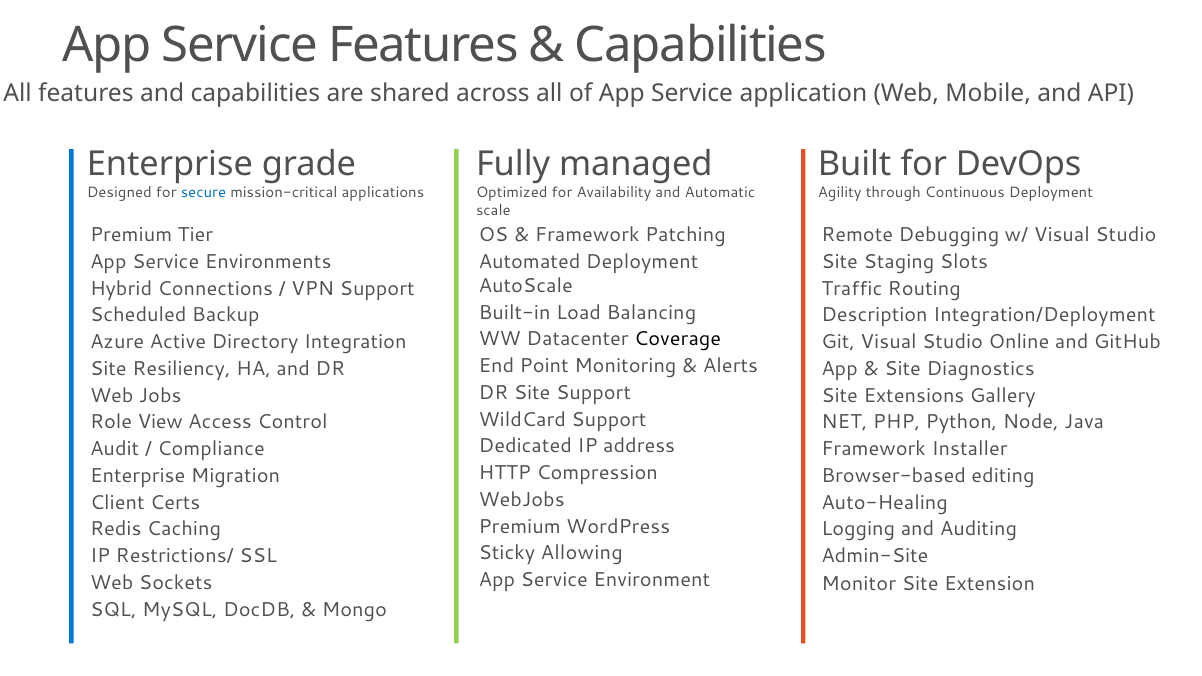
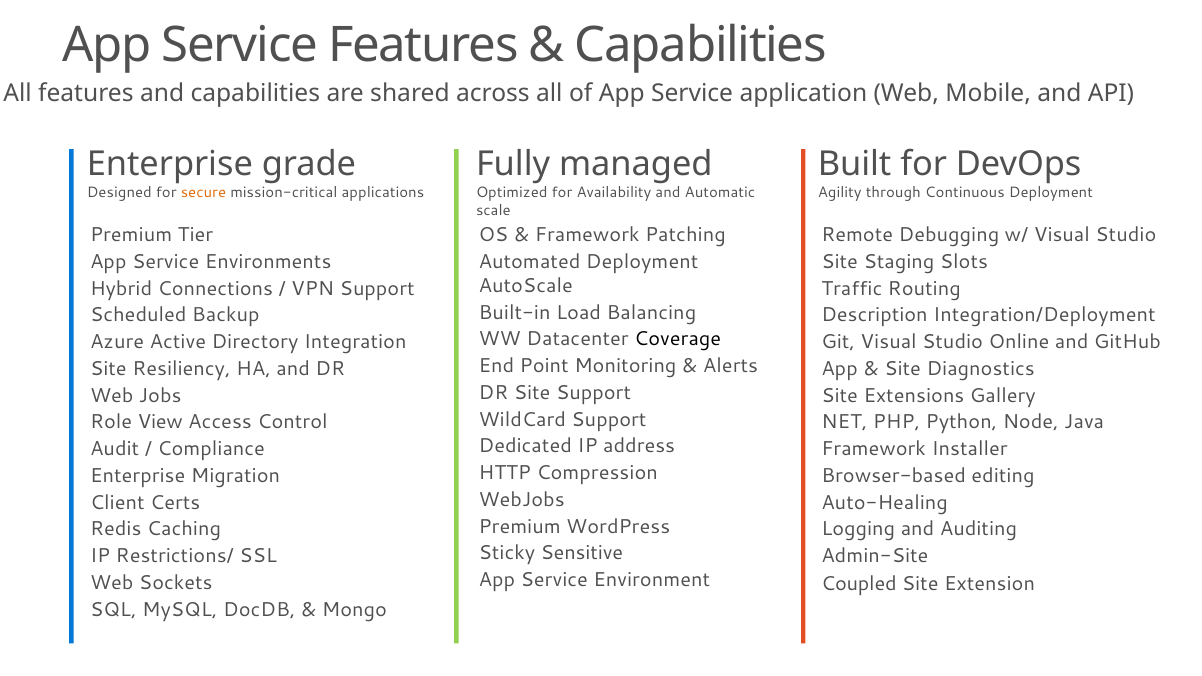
secure colour: blue -> orange (203, 192)
Allowing: Allowing -> Sensitive (582, 553)
Monitor: Monitor -> Coupled (859, 584)
